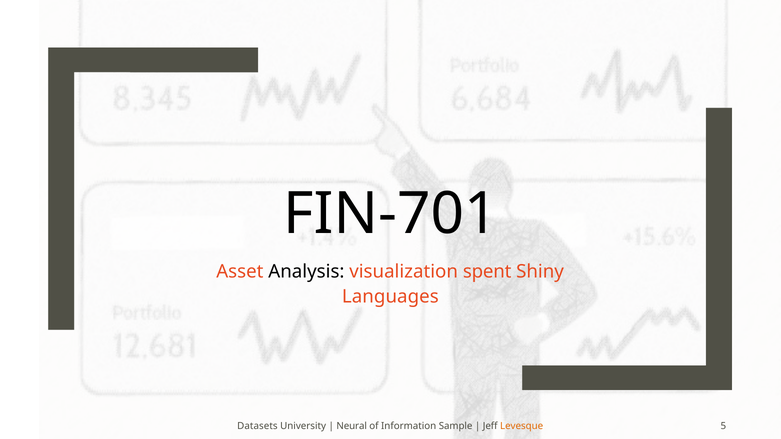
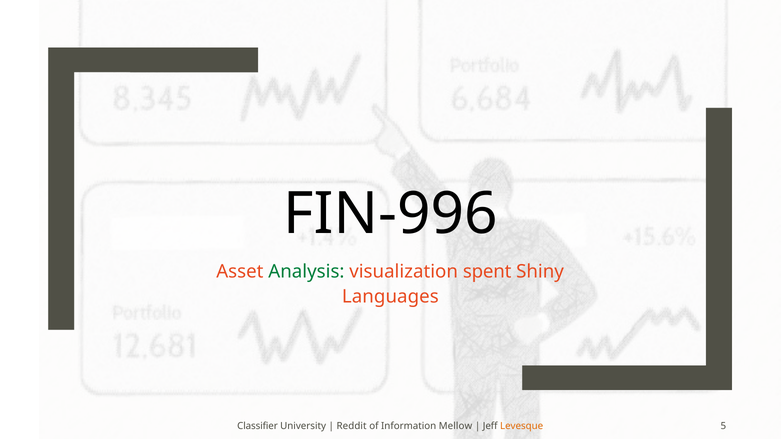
FIN-701: FIN-701 -> FIN-996 (391, 214)
Analysis colour: black -> green (306, 272)
Datasets: Datasets -> Classifier (258, 426)
Neural: Neural -> Reddit (352, 426)
Sample: Sample -> Mellow (456, 426)
